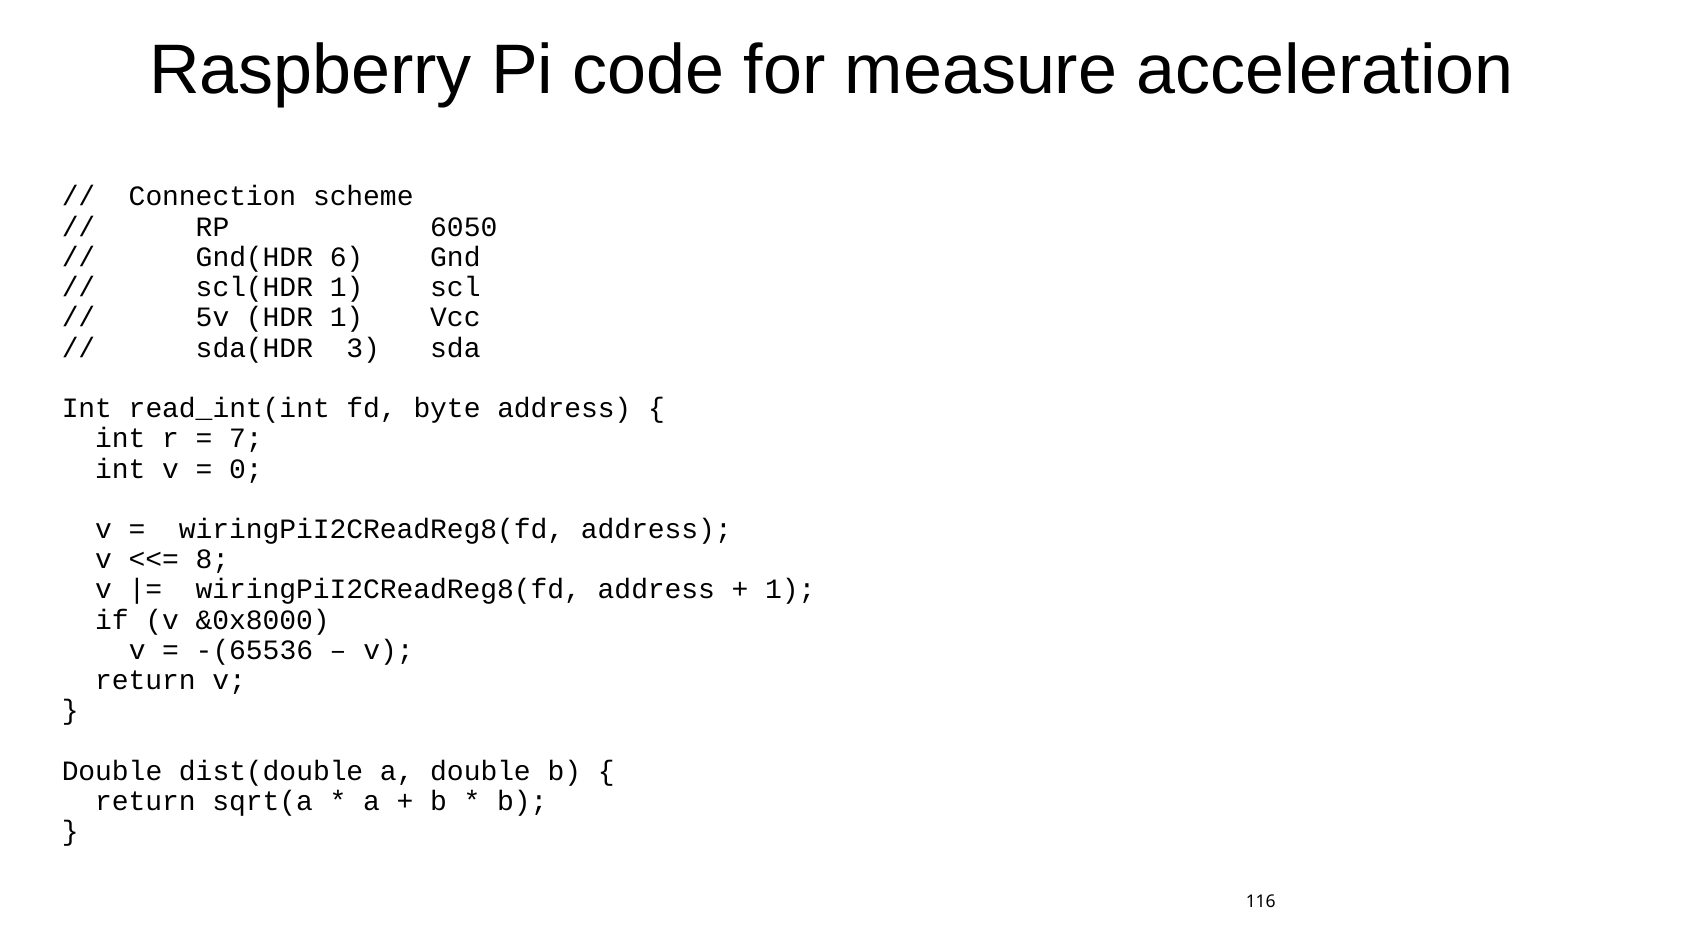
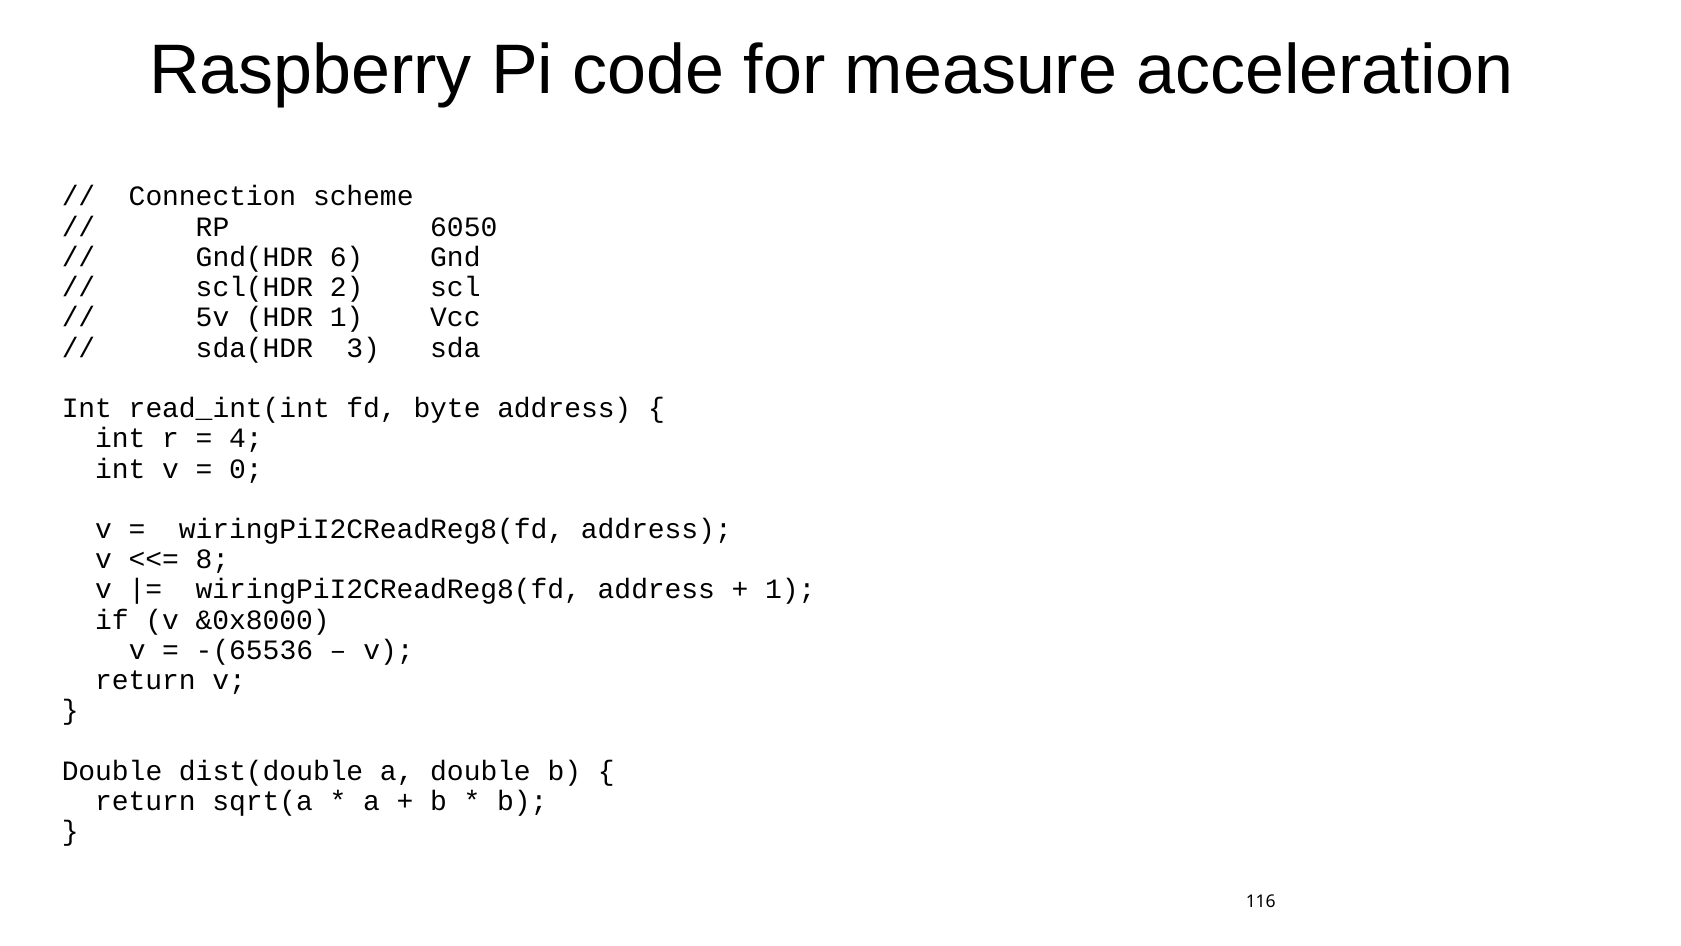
scl(HDR 1: 1 -> 2 (347, 287)
7: 7 -> 4 (246, 438)
